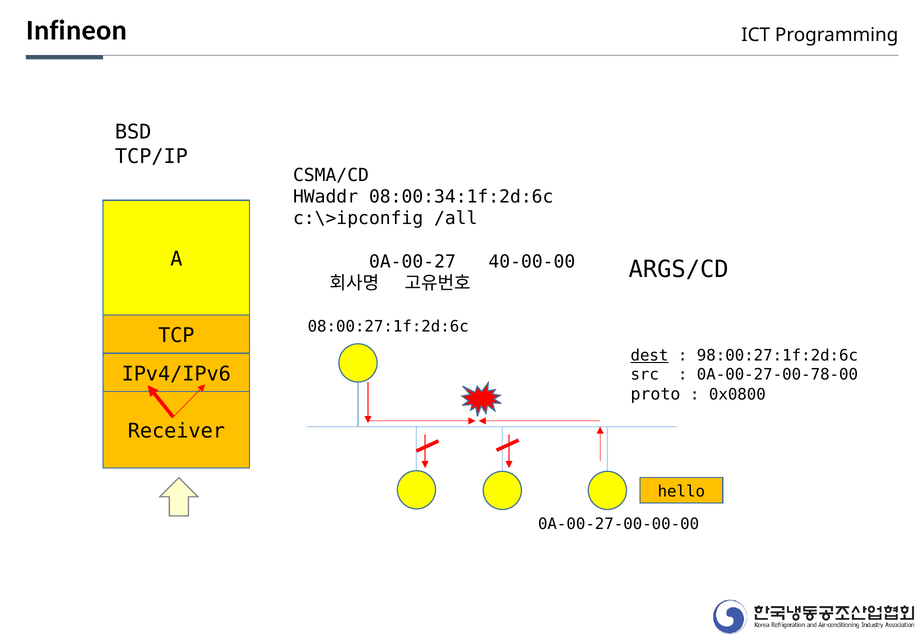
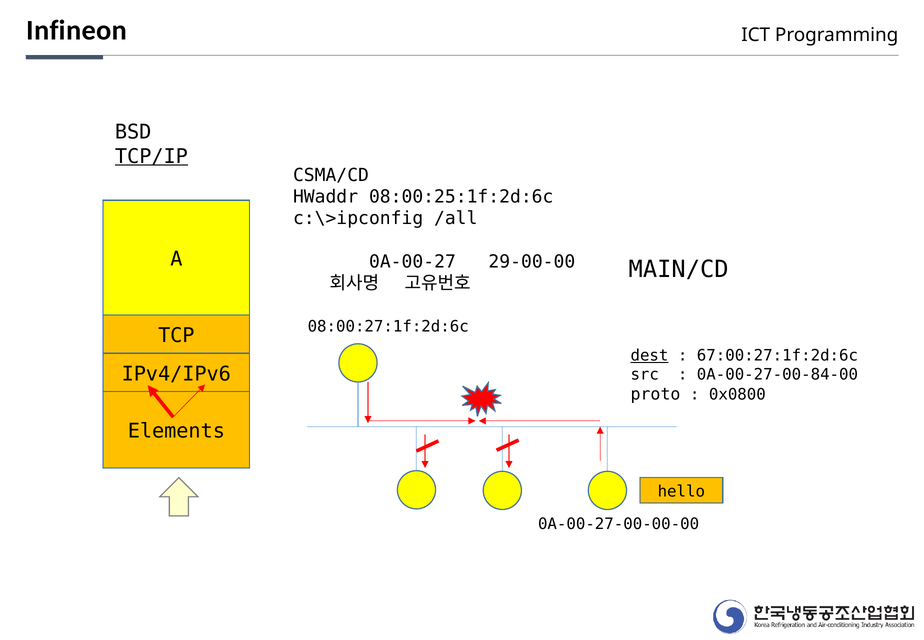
TCP/IP underline: none -> present (151, 156)
08:00:34:1f:2d:6c: 08:00:34:1f:2d:6c -> 08:00:25:1f:2d:6c (461, 197)
40-00-00: 40-00-00 -> 29-00-00 (532, 262)
ARGS/CD: ARGS/CD -> MAIN/CD (679, 269)
98:00:27:1f:2d:6c: 98:00:27:1f:2d:6c -> 67:00:27:1f:2d:6c (777, 356)
0A-00-27-00-78-00: 0A-00-27-00-78-00 -> 0A-00-27-00-84-00 (777, 374)
Receiver: Receiver -> Elements (176, 431)
